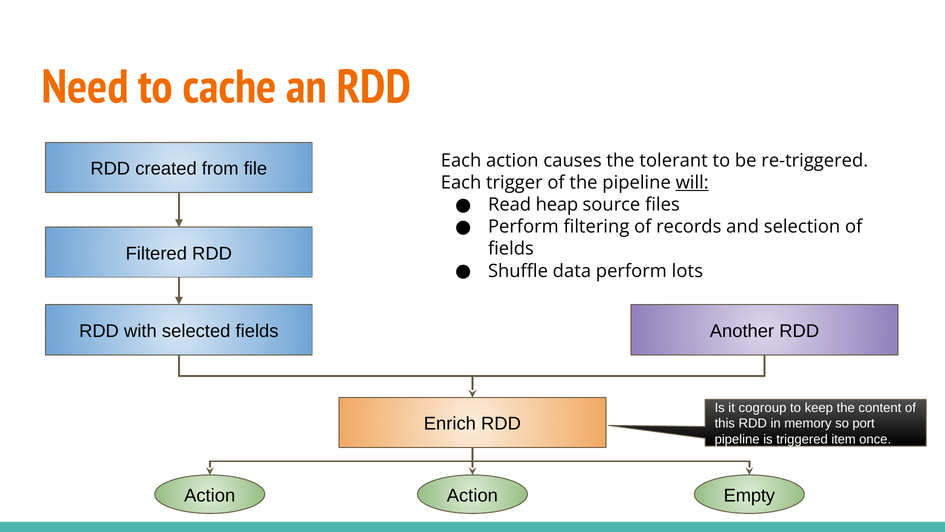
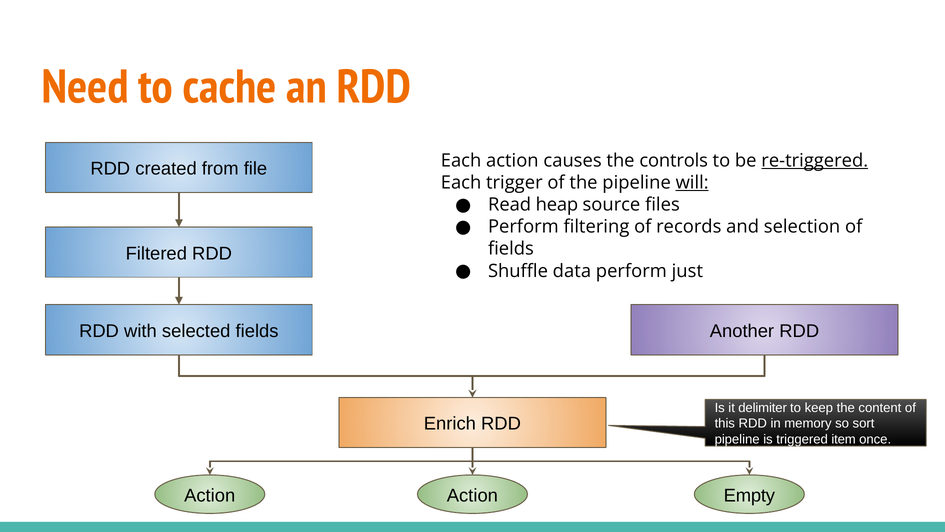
tolerant: tolerant -> controls (674, 160)
re-triggered underline: none -> present (815, 160)
lots: lots -> just (687, 271)
cogroup: cogroup -> delimiter (763, 408)
port: port -> sort (863, 423)
